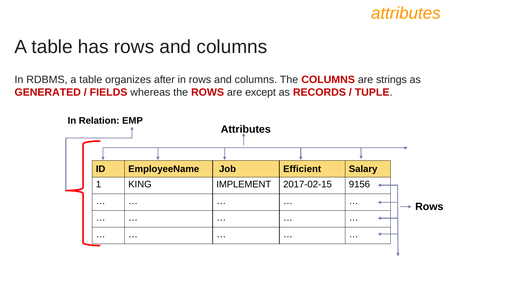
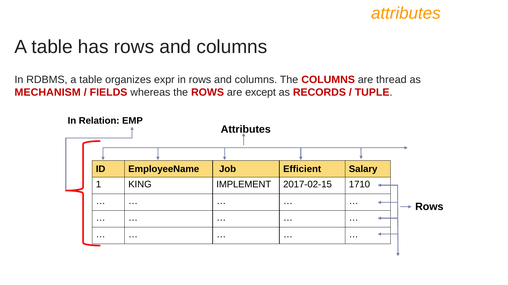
after: after -> expr (164, 80)
strings: strings -> thread (391, 80)
GENERATED: GENERATED -> MECHANISM (48, 93)
9156: 9156 -> 1710 (359, 185)
